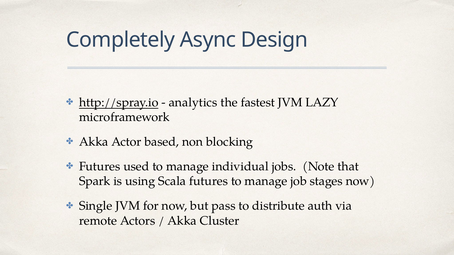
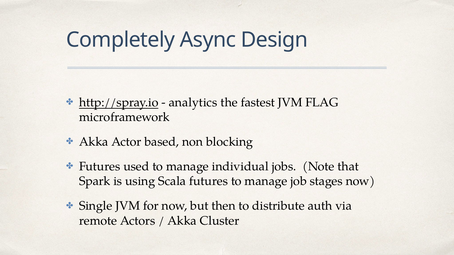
LAZY: LAZY -> FLAG (322, 103)
pass: pass -> then (224, 206)
